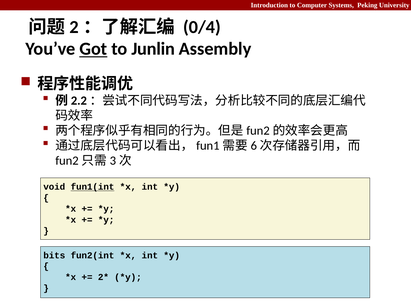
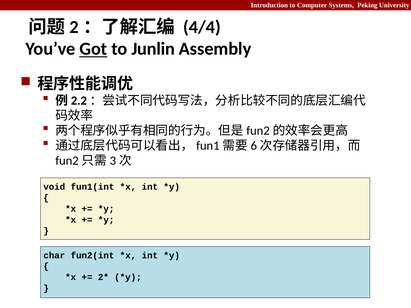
0/4: 0/4 -> 4/4 (202, 27)
fun1(int underline: present -> none (93, 187)
bits: bits -> char (54, 256)
